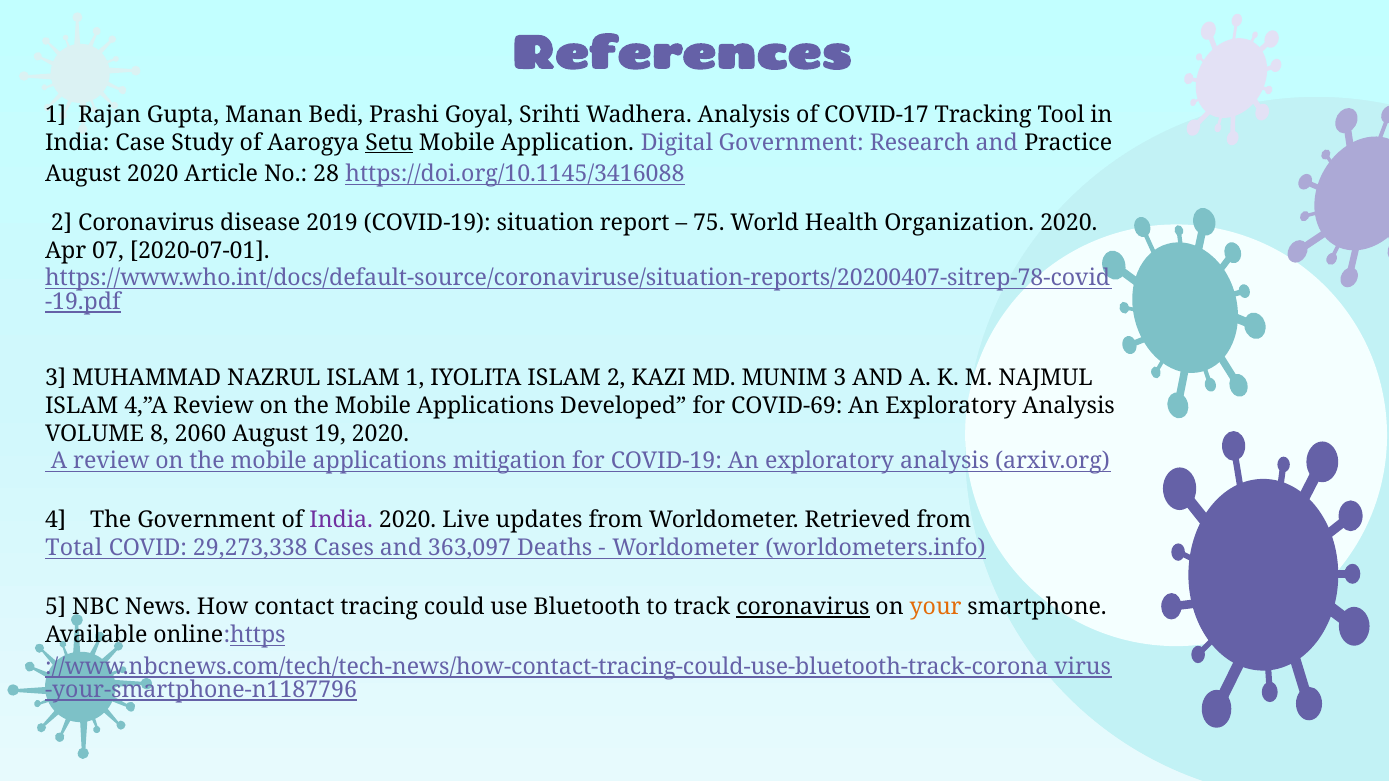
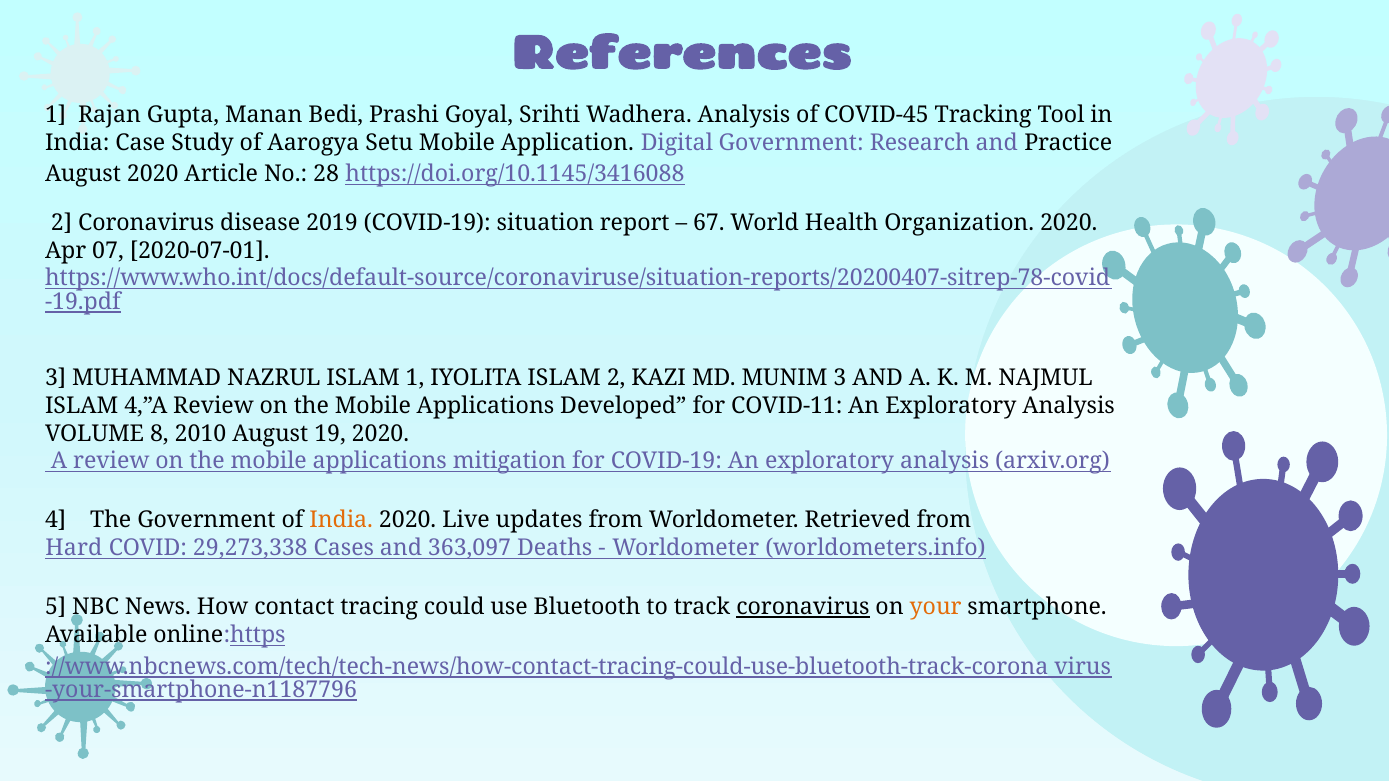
COVID-17: COVID-17 -> COVID-45 (876, 115)
Setu underline: present -> none (389, 143)
75: 75 -> 67 (709, 223)
COVID-69: COVID-69 -> COVID-11 (787, 406)
2060: 2060 -> 2010 (201, 434)
India colour: purple -> orange (341, 521)
Total: Total -> Hard (74, 548)
